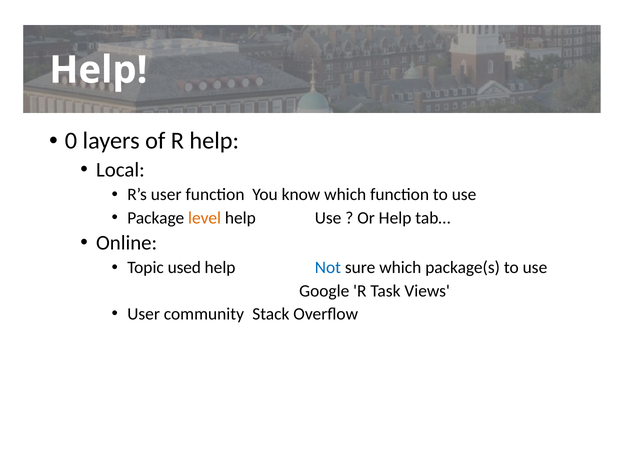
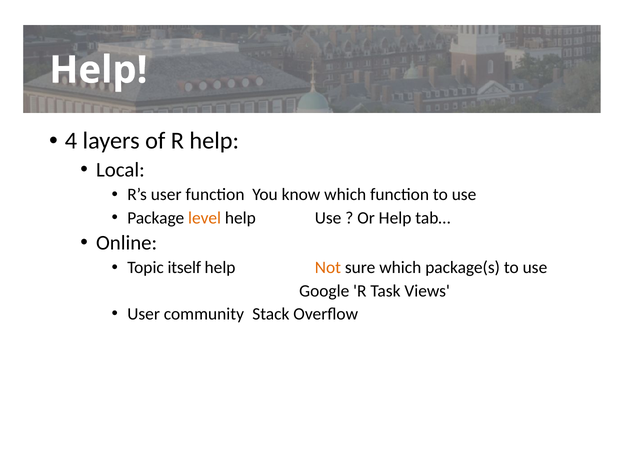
0: 0 -> 4 (71, 141)
used: used -> itself (184, 268)
Not colour: blue -> orange (328, 268)
